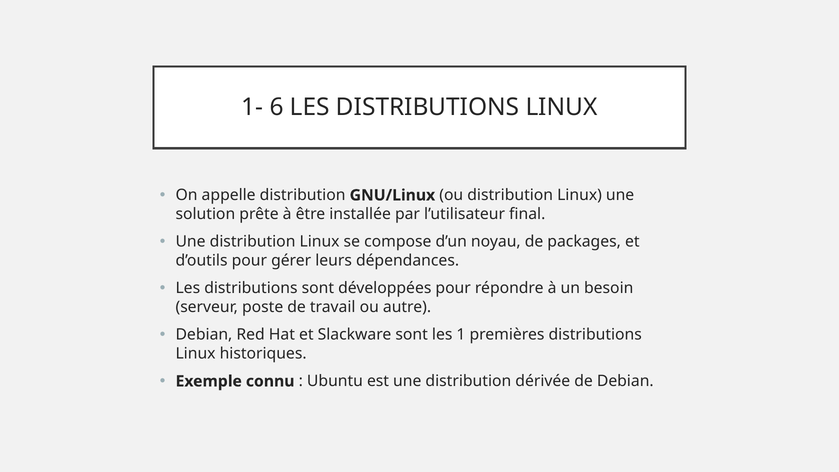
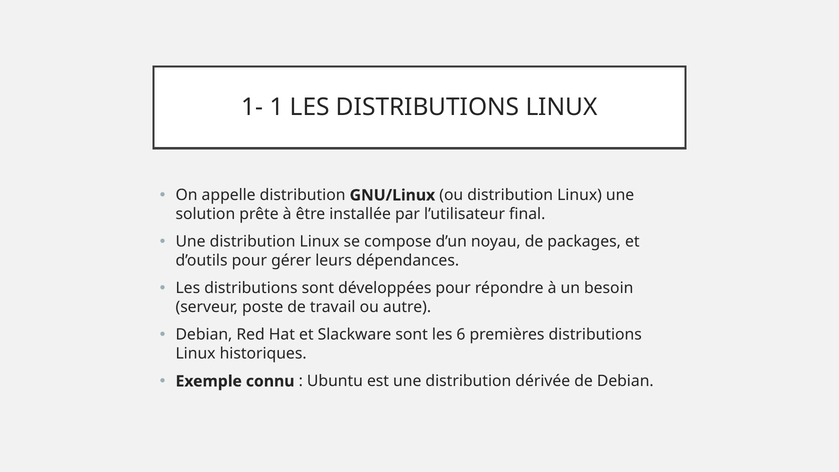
6: 6 -> 1 (277, 107)
1: 1 -> 6 (461, 335)
